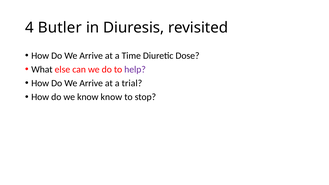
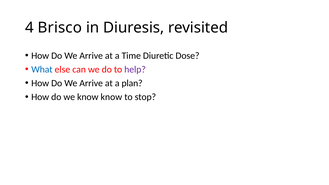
Butler: Butler -> Brisco (60, 28)
What colour: black -> blue (42, 69)
trial: trial -> plan (132, 83)
